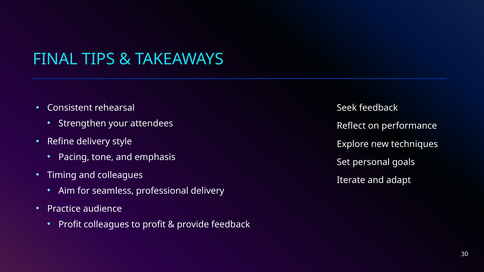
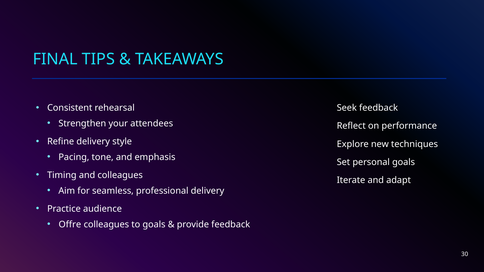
Profit: Profit -> Offre (70, 225)
to profit: profit -> goals (154, 225)
